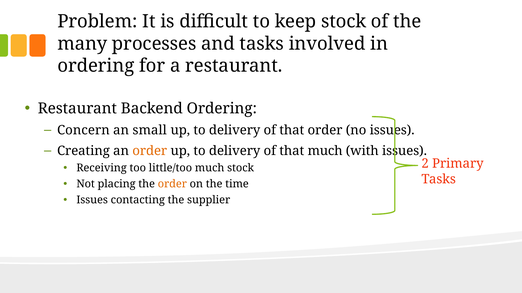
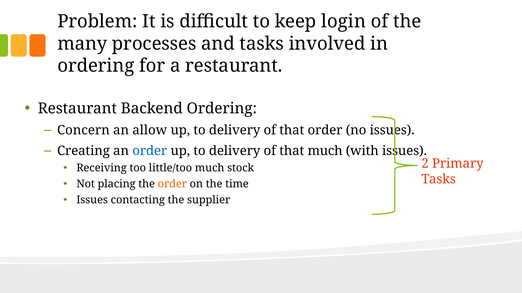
keep stock: stock -> login (344, 22)
small: small -> allow (150, 130)
order colour: orange -> blue (150, 151)
